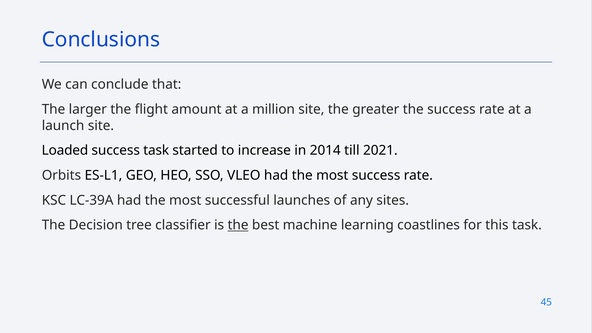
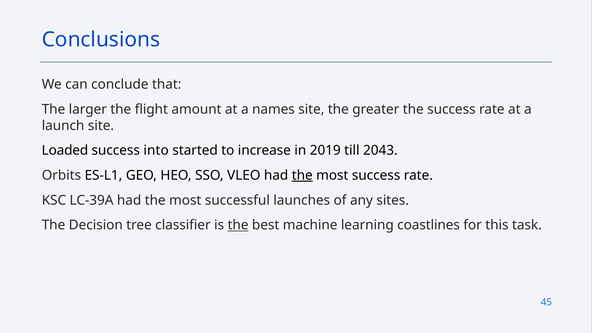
million: million -> names (273, 109)
success task: task -> into (156, 150)
2014: 2014 -> 2019 (325, 150)
2021: 2021 -> 2043 (380, 150)
the underline: none -> present (302, 175)
